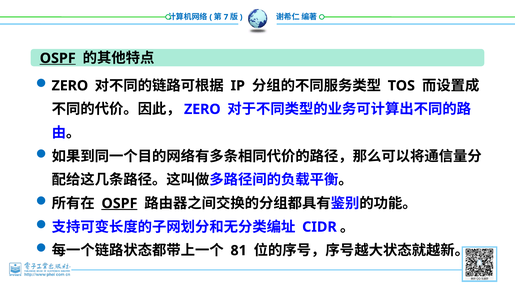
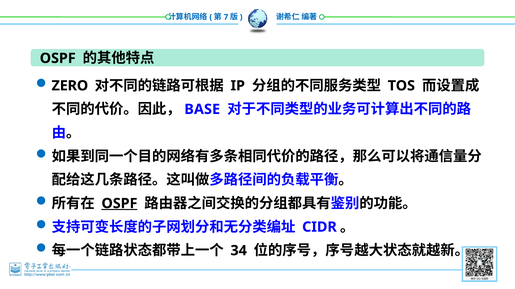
OSPF underline: present -> none (58, 58)
ZERO: ZERO -> BASE (202, 110)
81: 81 -> 34 (239, 251)
